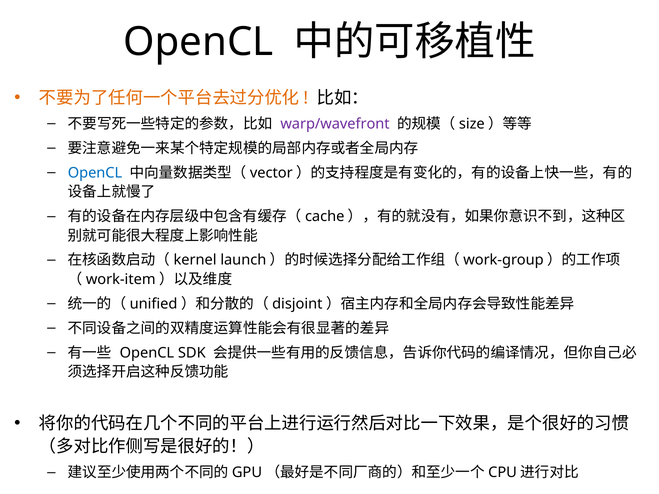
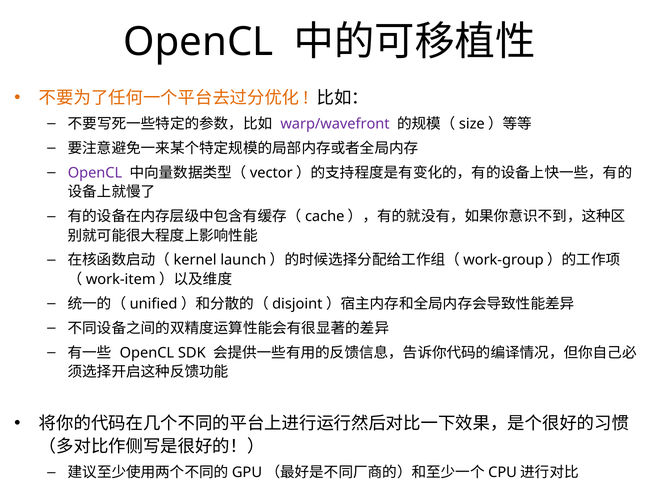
OpenCL colour: blue -> purple (95, 173)
